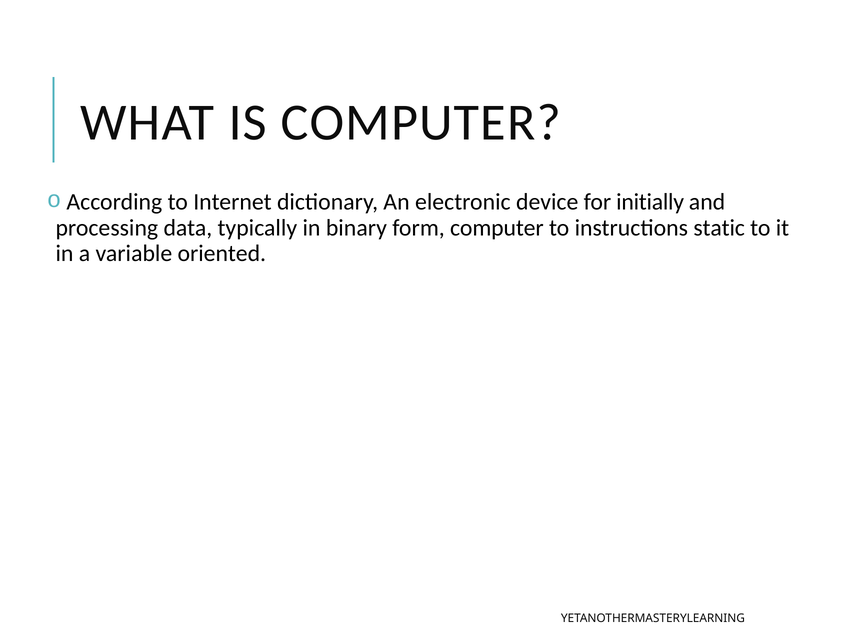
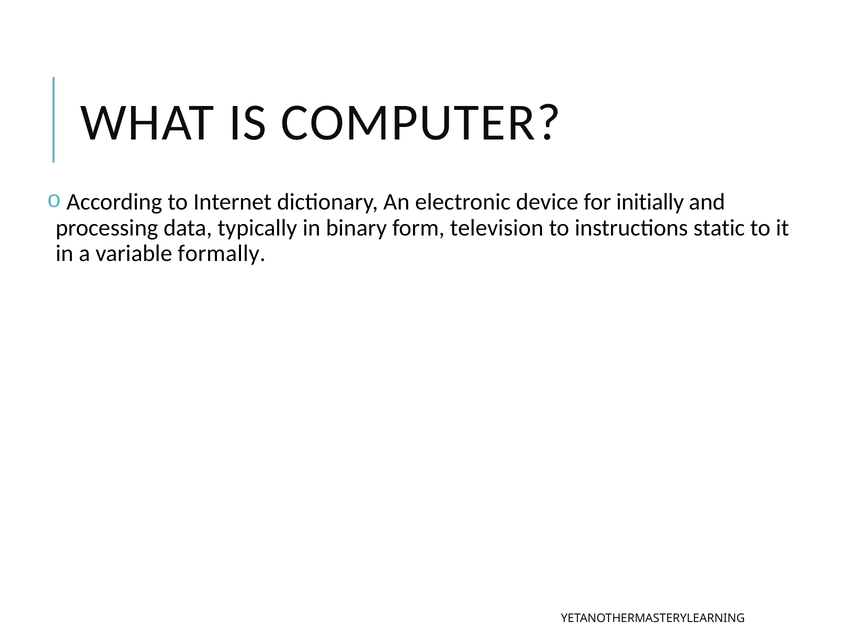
form computer: computer -> television (497, 228)
oriented: oriented -> formally (222, 254)
